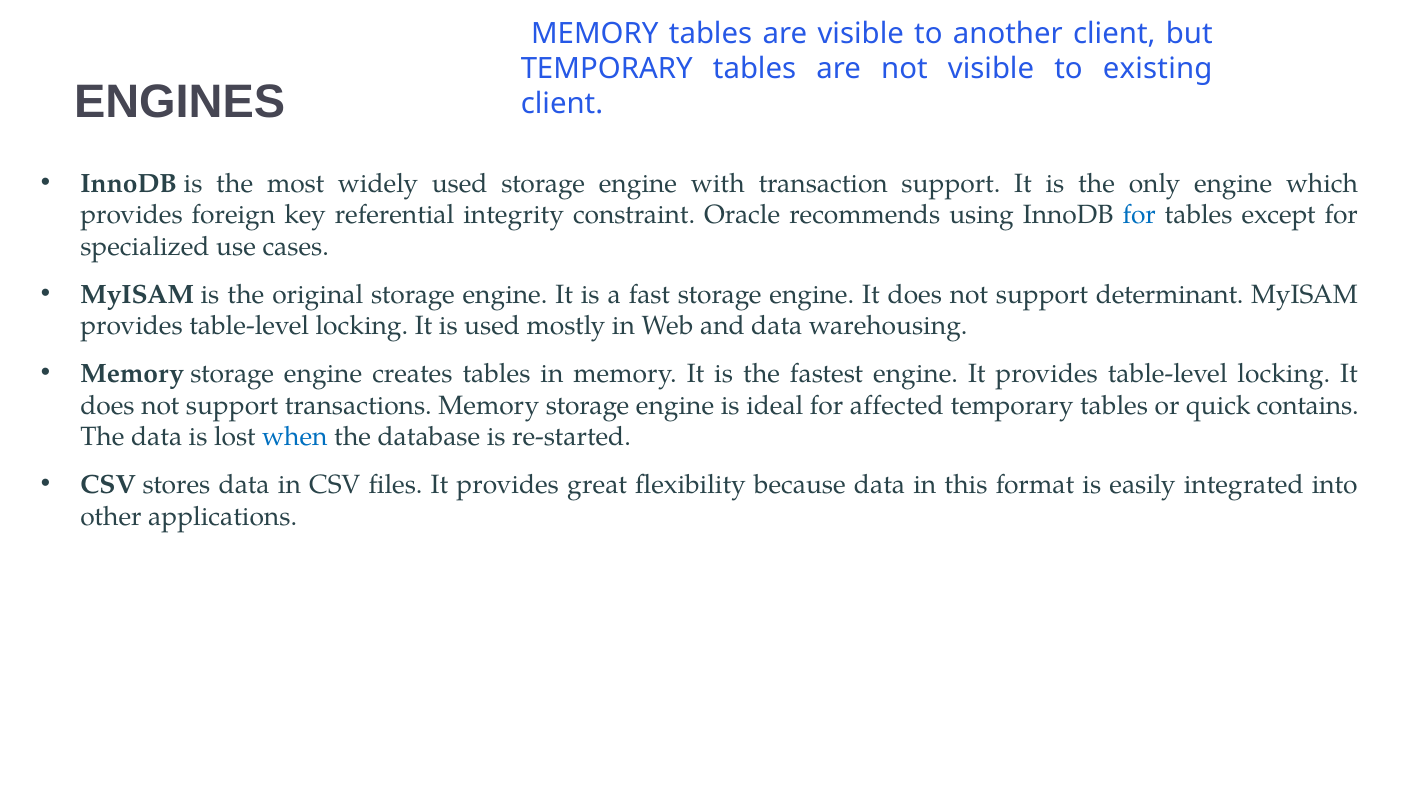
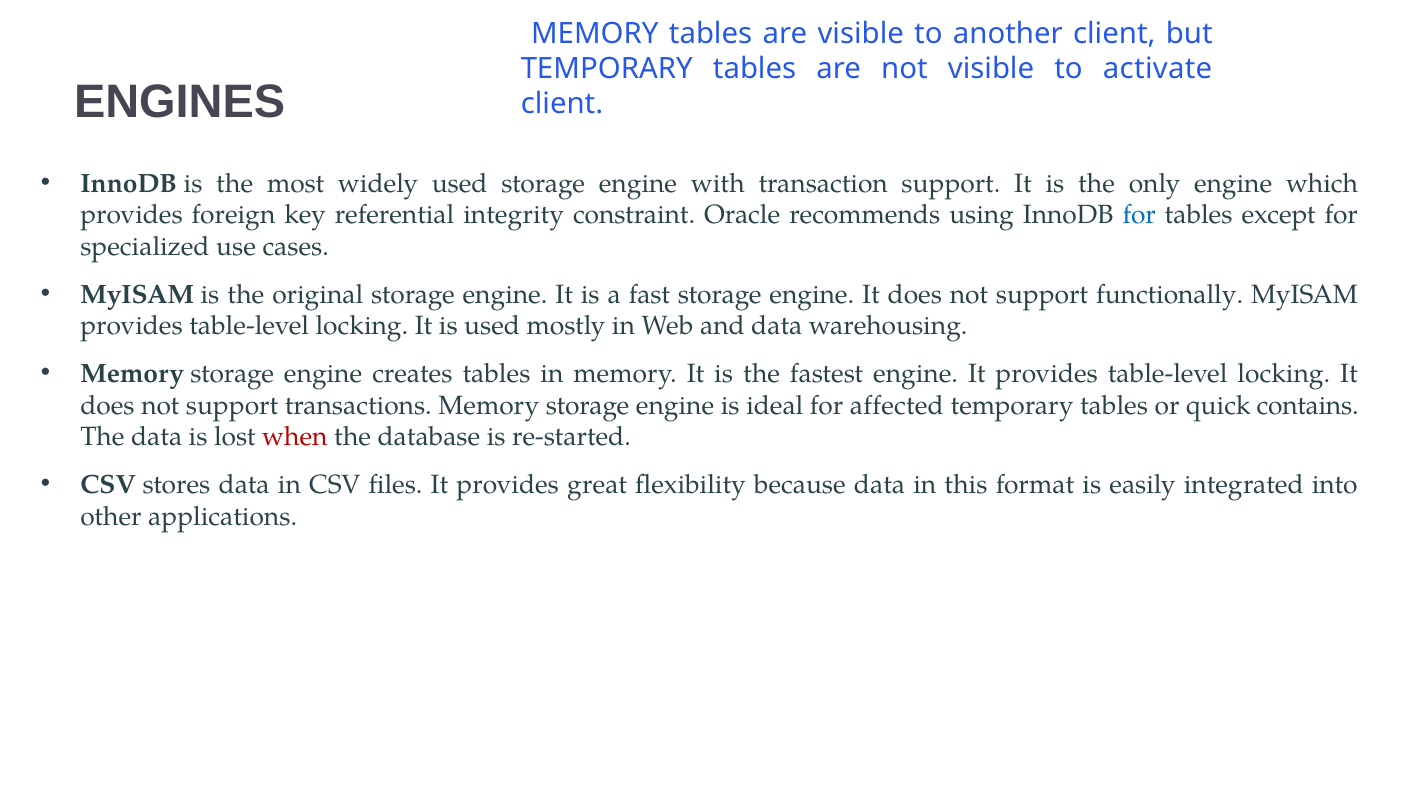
existing: existing -> activate (1158, 69)
determinant: determinant -> functionally (1170, 294)
when colour: blue -> red (295, 437)
